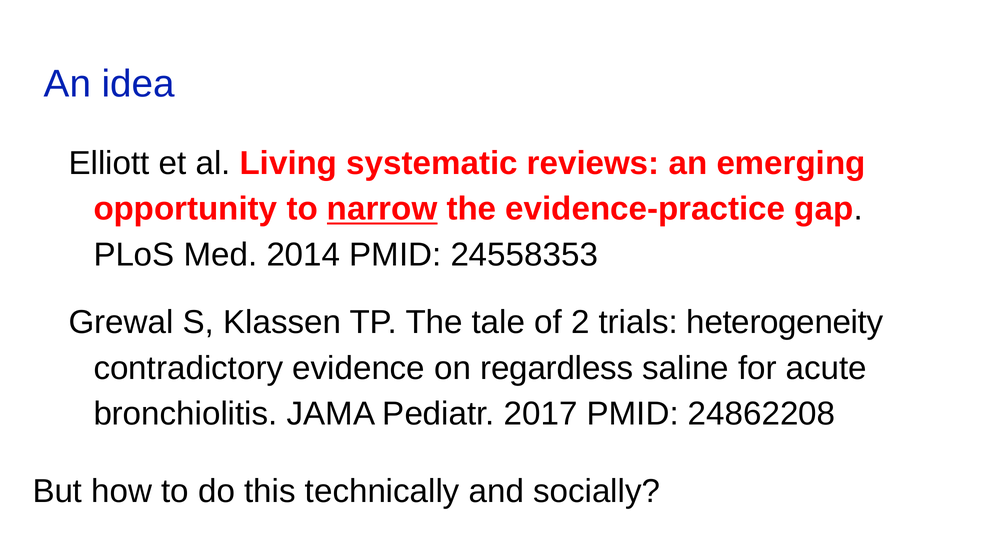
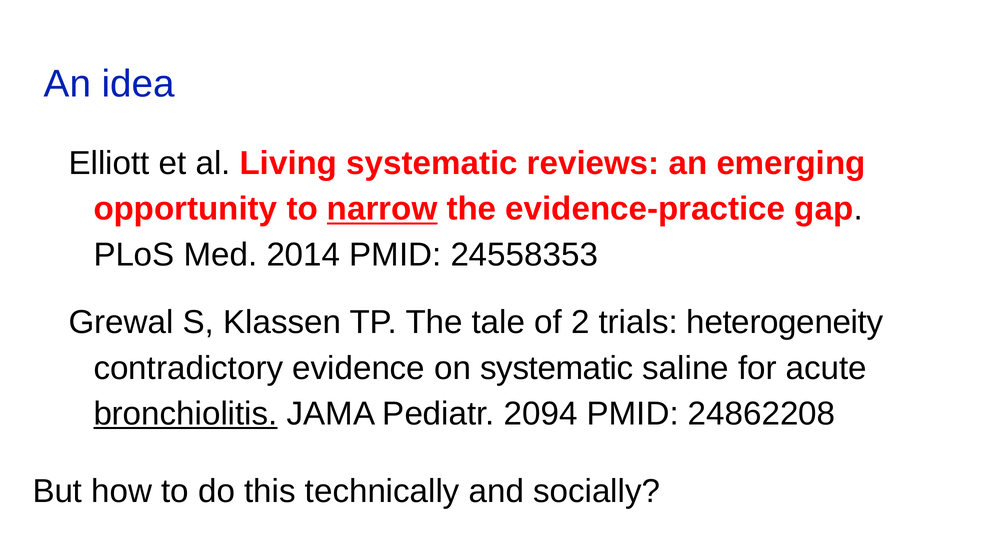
on regardless: regardless -> systematic (557, 368)
bronchiolitis underline: none -> present (186, 414)
2017: 2017 -> 2094 (541, 414)
